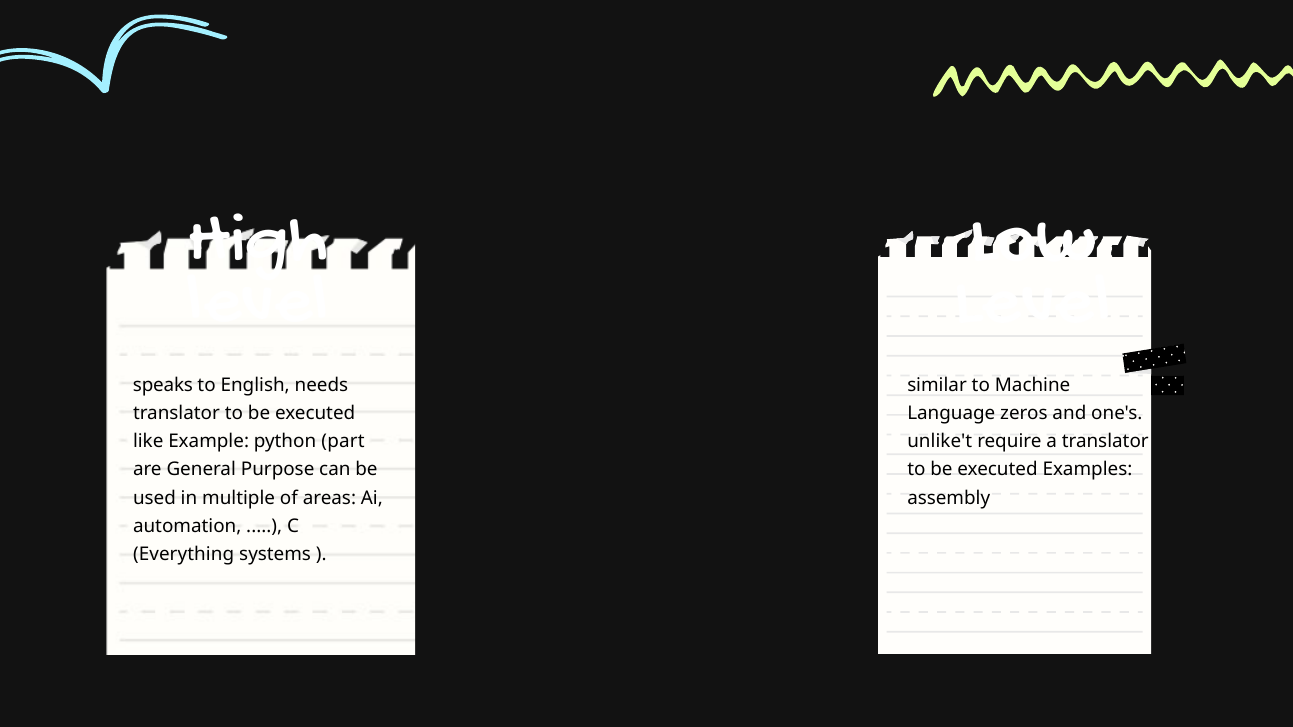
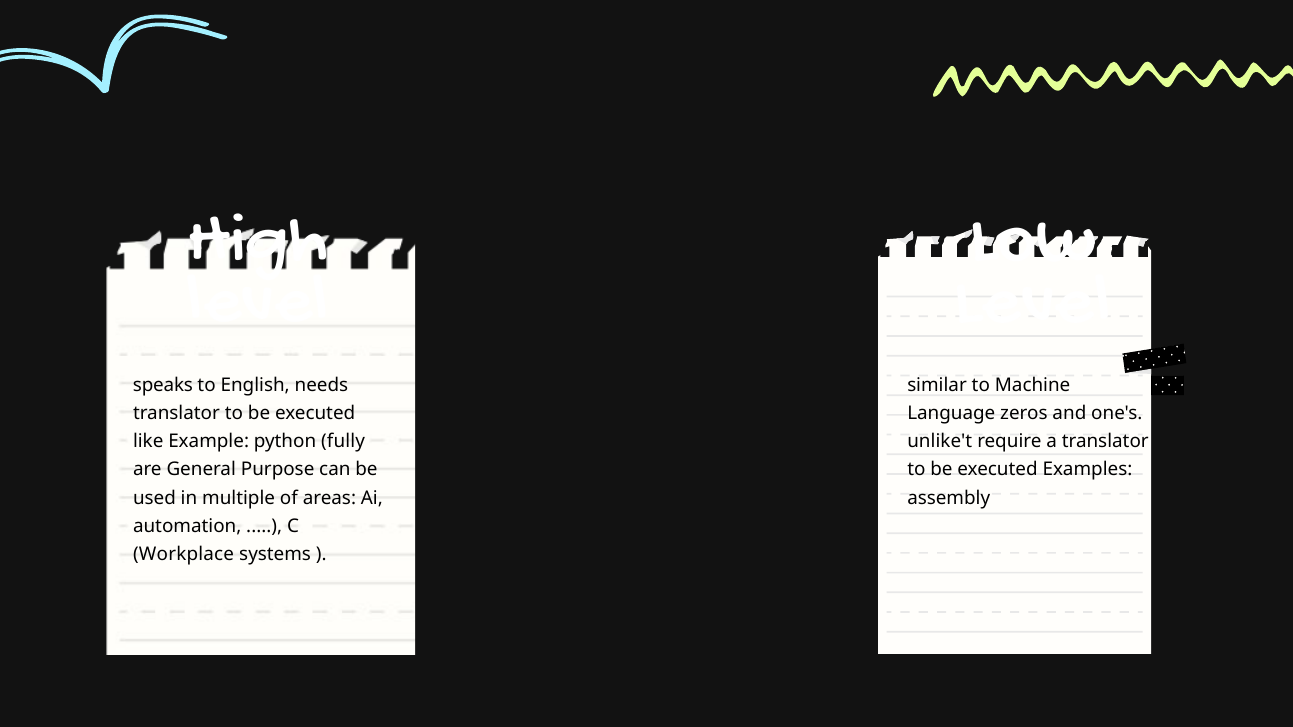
part: part -> fully (343, 442)
Everything: Everything -> Workplace (184, 555)
